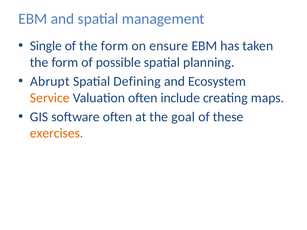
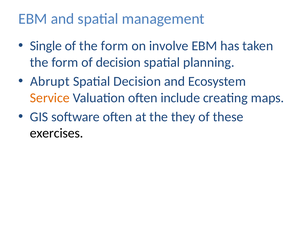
ensure: ensure -> involve (169, 46)
of possible: possible -> decision (118, 62)
Spatial Defining: Defining -> Decision (137, 81)
goal: goal -> they (183, 117)
exercises colour: orange -> black (57, 133)
